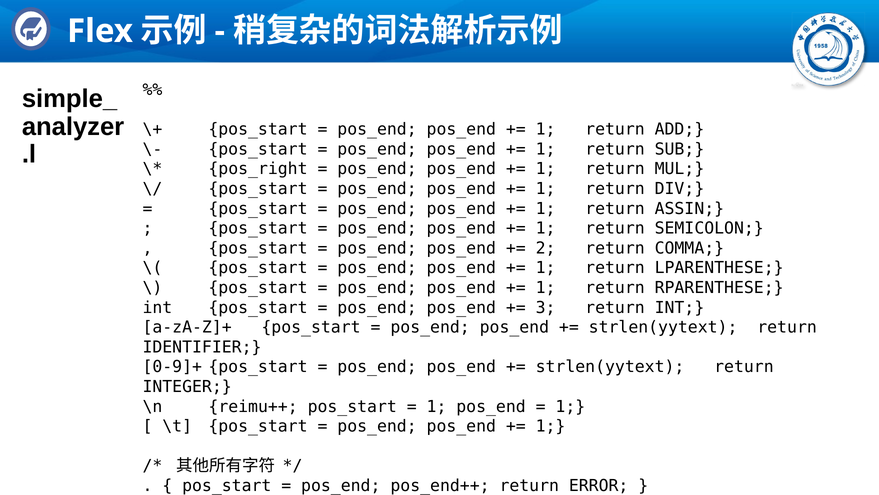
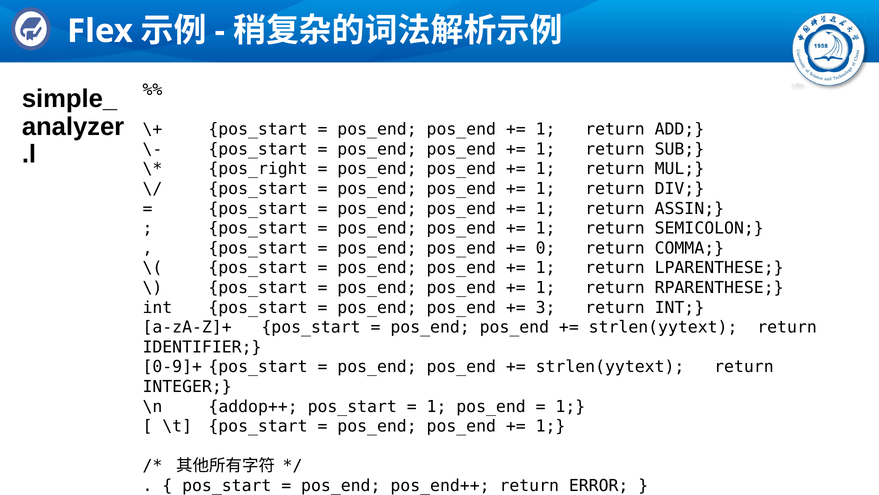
2: 2 -> 0 (546, 248)
reimu++: reimu++ -> addop++ (253, 406)
